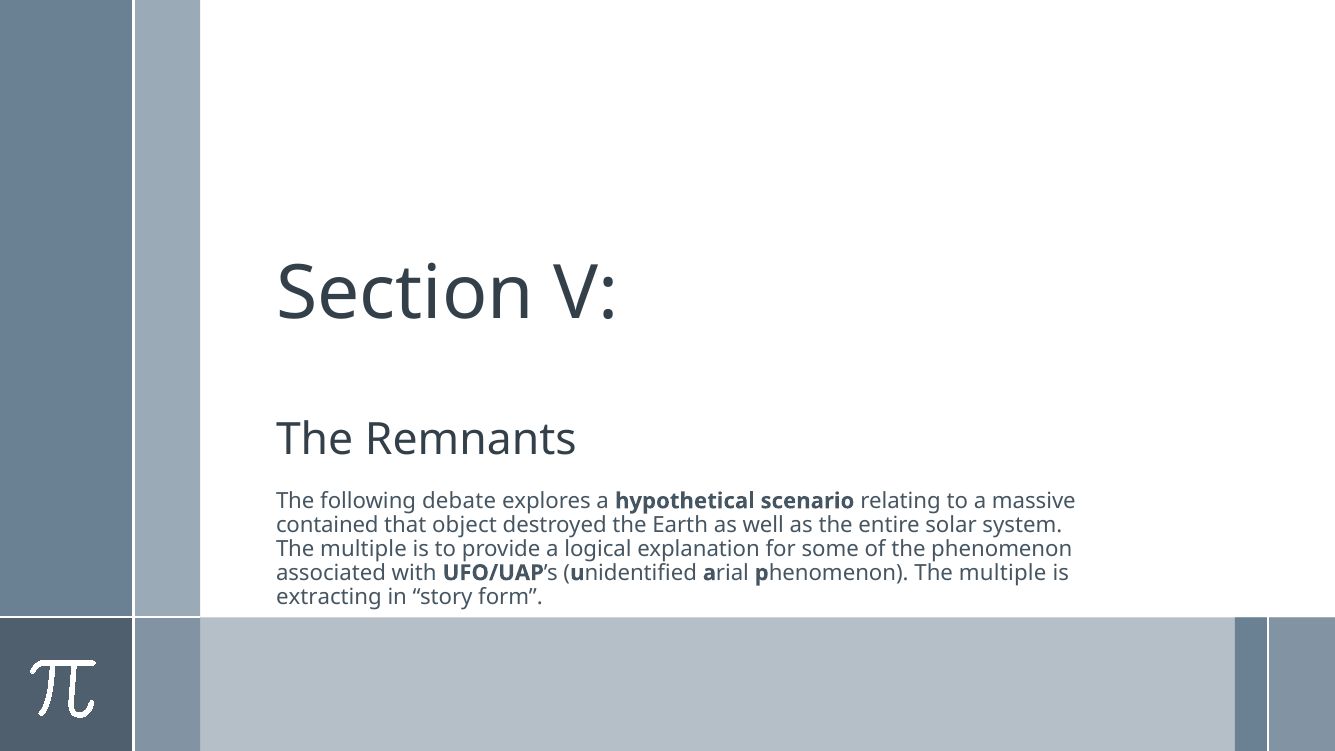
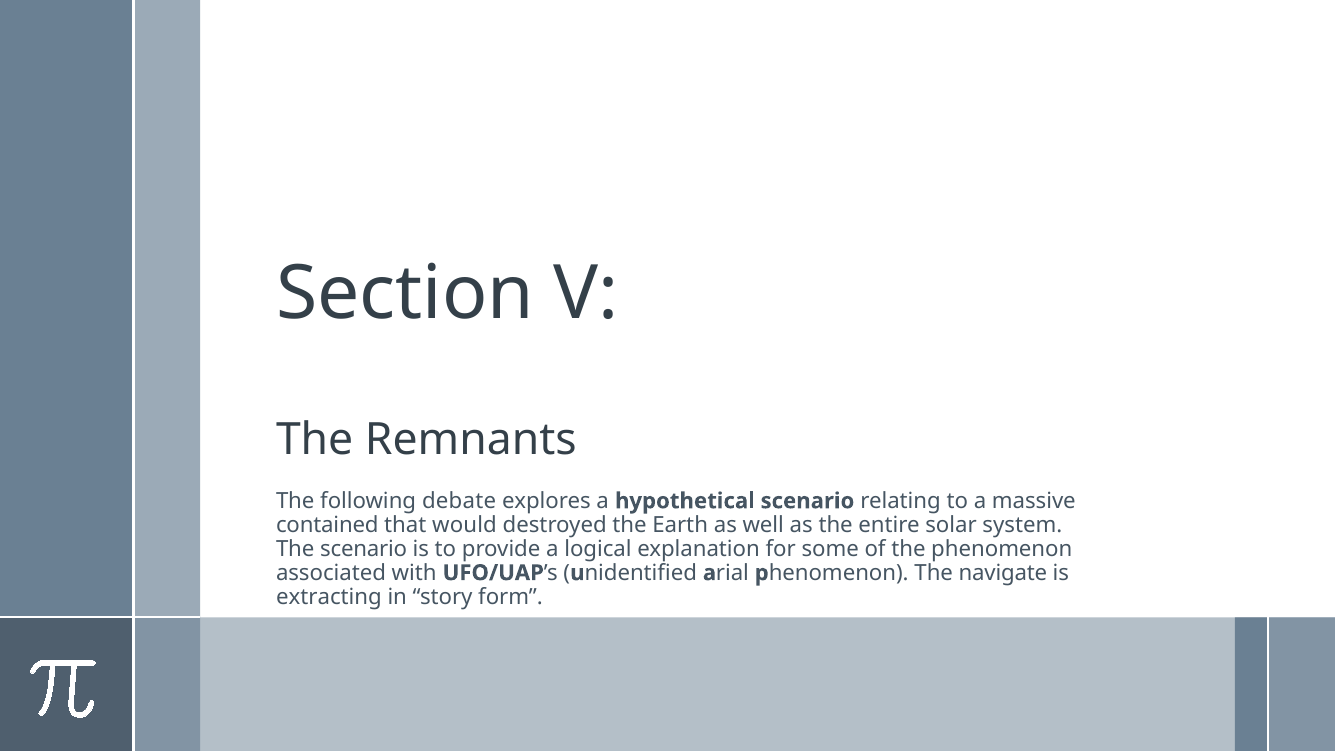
object: object -> would (465, 525)
multiple: multiple -> scenario (364, 549)
phenomenon The multiple: multiple -> navigate (1003, 573)
